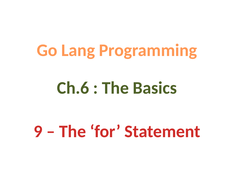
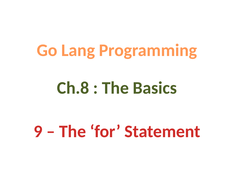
Ch.6: Ch.6 -> Ch.8 (73, 88)
